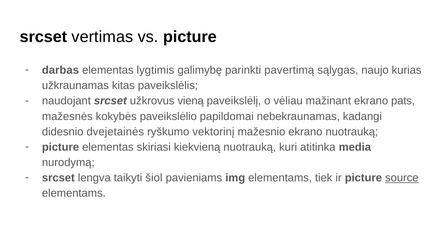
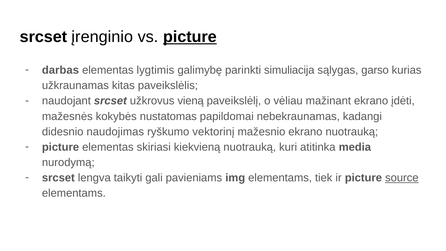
vertimas: vertimas -> įrenginio (102, 37)
picture underline: none -> present (190, 37)
pavertimą: pavertimą -> simuliacija (289, 70)
naujo: naujo -> garso (375, 70)
pats: pats -> įdėti (403, 101)
paveikslėlio: paveikslėlio -> nustatomas (168, 116)
dvejetainės: dvejetainės -> naudojimas (115, 132)
šiol: šiol -> gali (154, 178)
